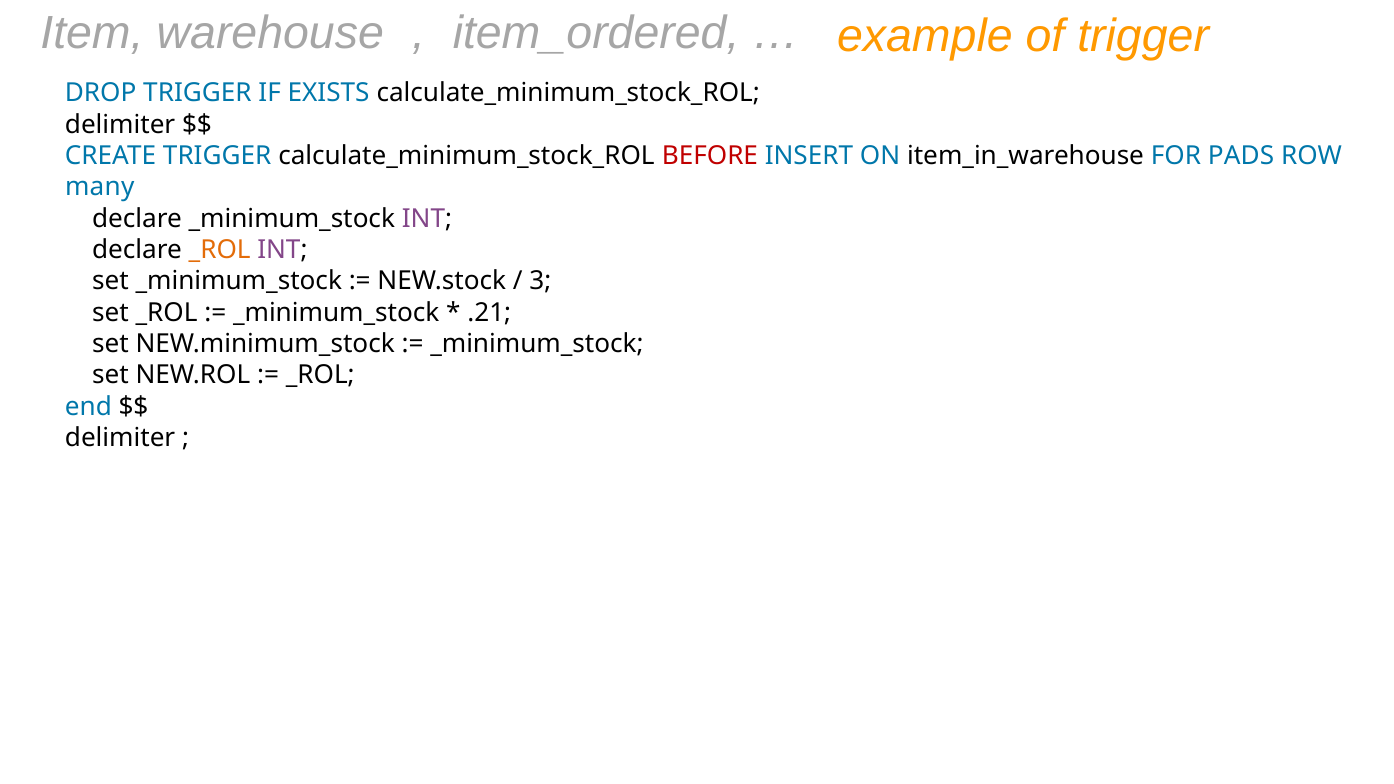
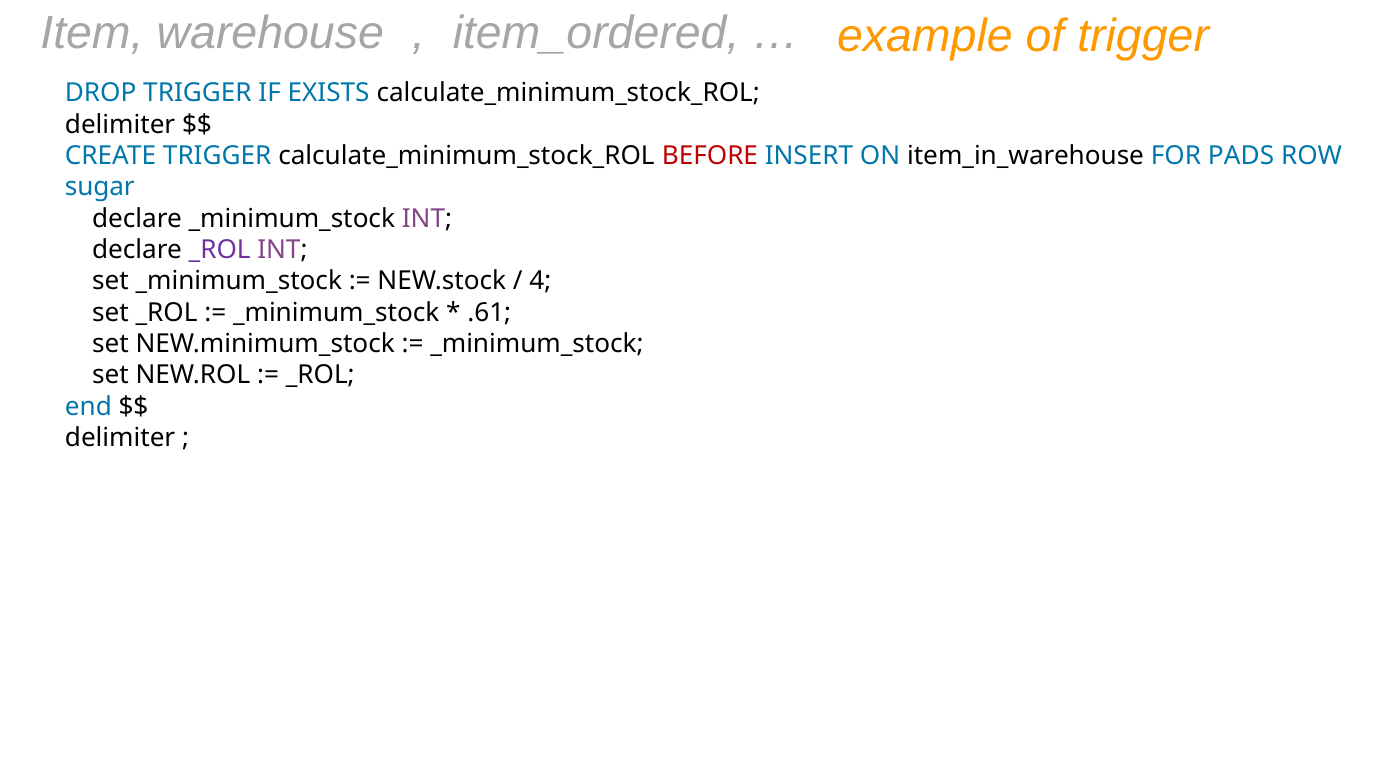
many: many -> sugar (100, 187)
_ROL colour: orange -> purple (220, 250)
3: 3 -> 4 (540, 281)
.21: .21 -> .61 (489, 313)
